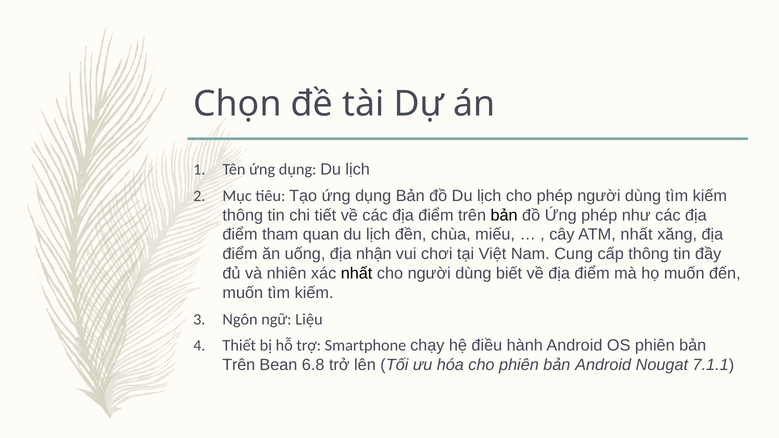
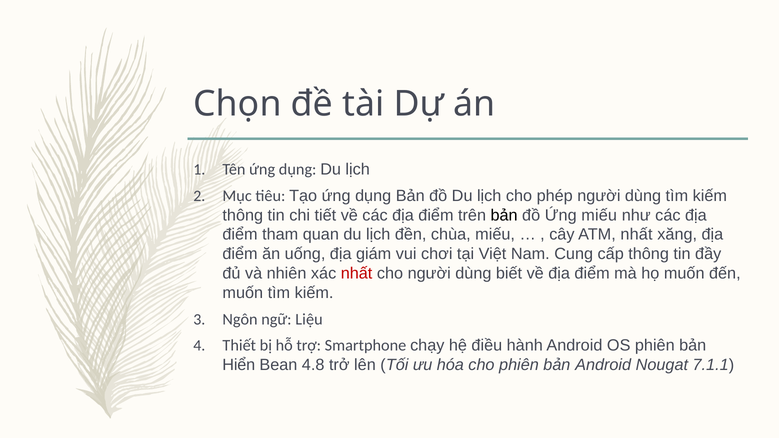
Ứng phép: phép -> miếu (599, 215)
nhận: nhận -> giám (374, 254)
nhất colour: black -> red (357, 274)
Trên: Trên -> Hiển (239, 365)
6.8: 6.8 -> 4.8 (313, 365)
